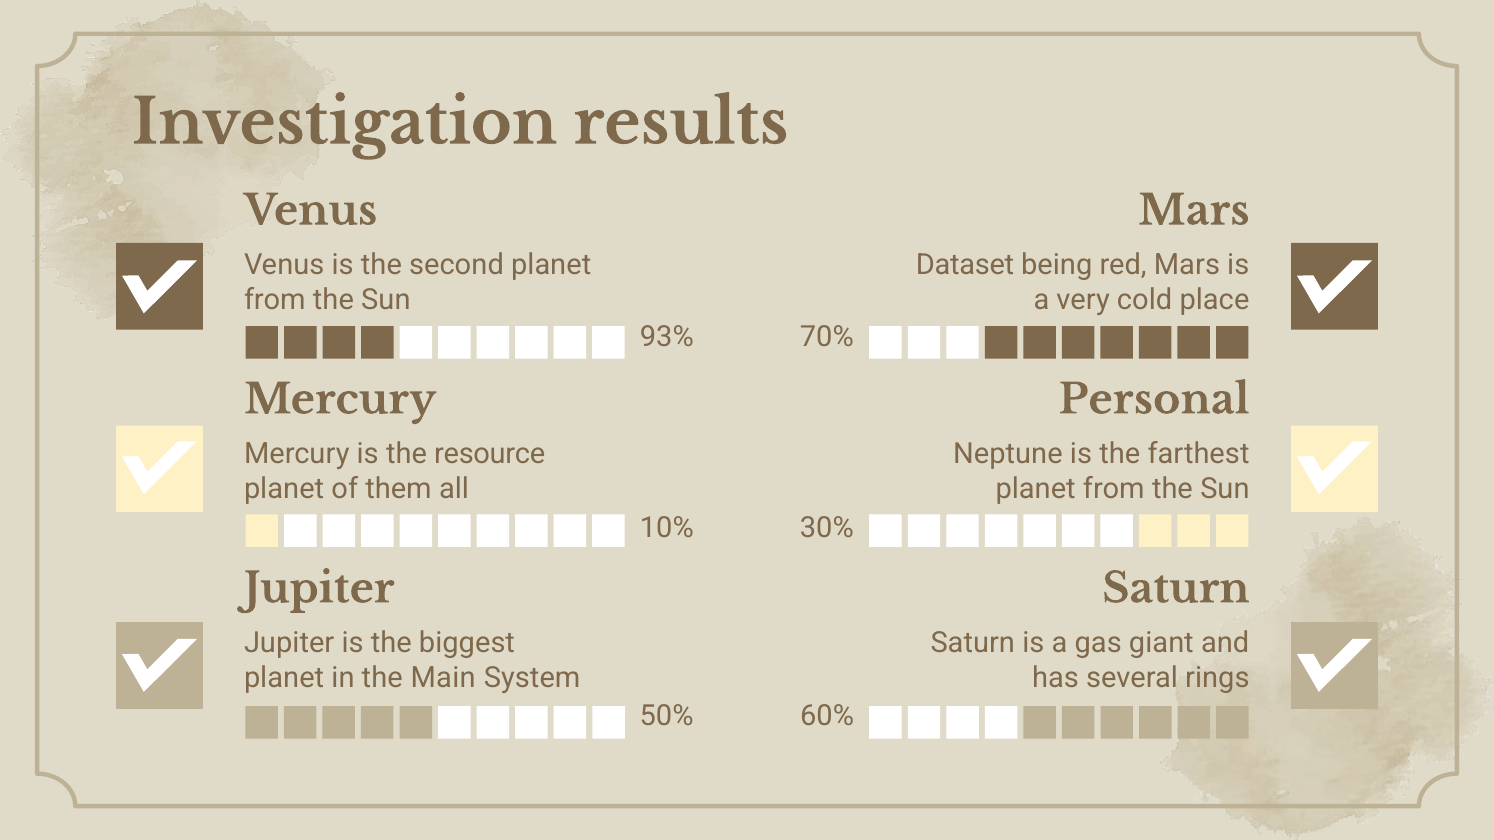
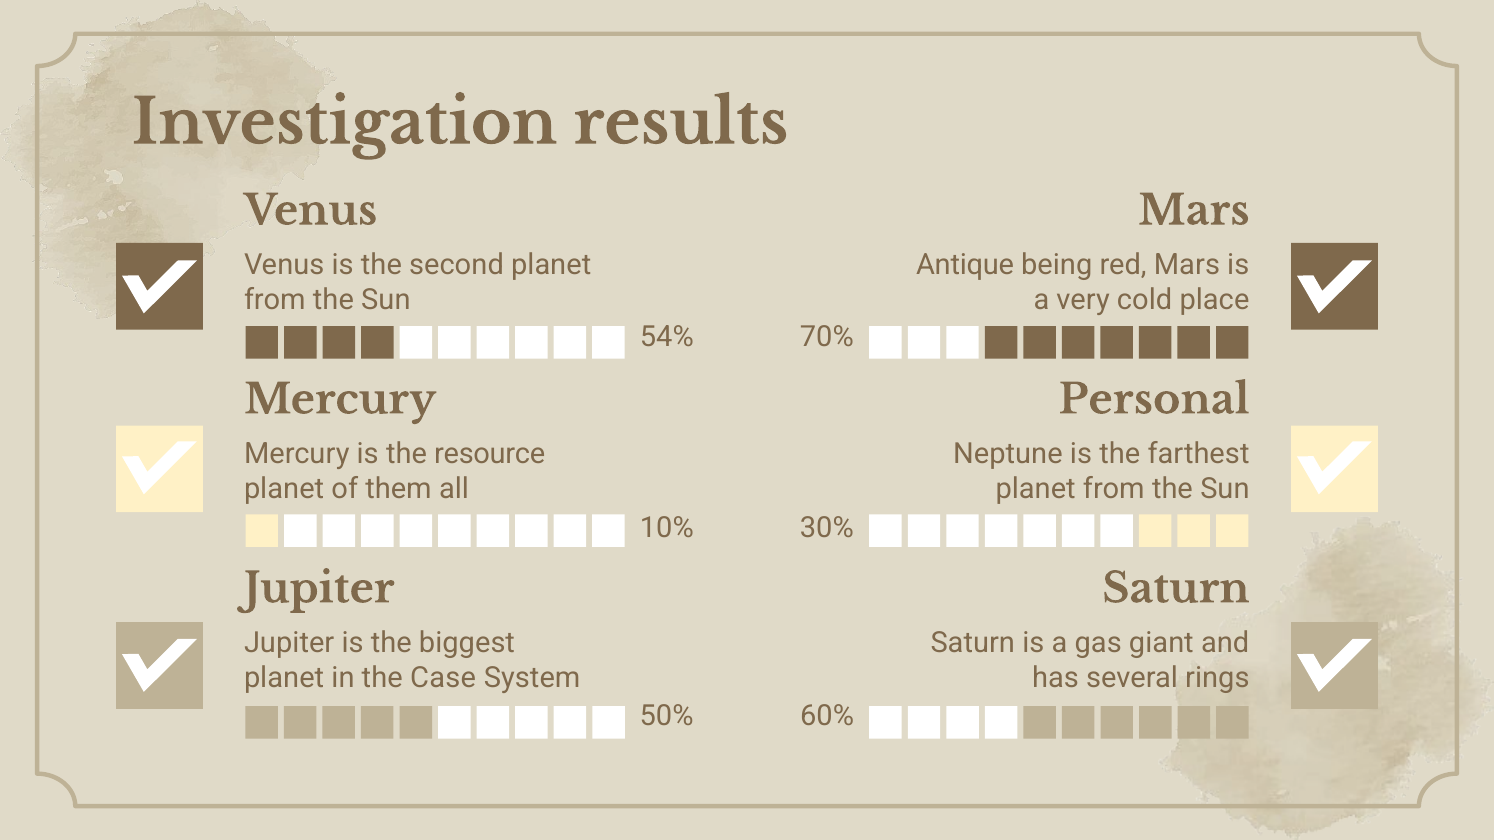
Dataset: Dataset -> Antique (965, 265)
93%: 93% -> 54% (667, 337)
Main: Main -> Case (443, 678)
